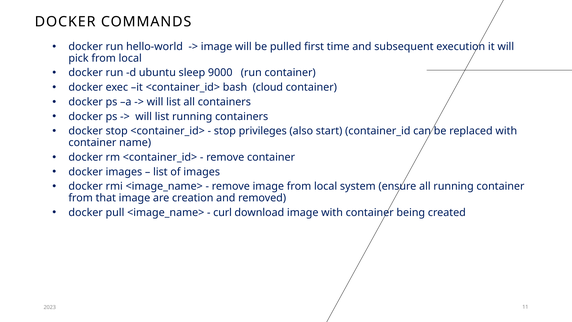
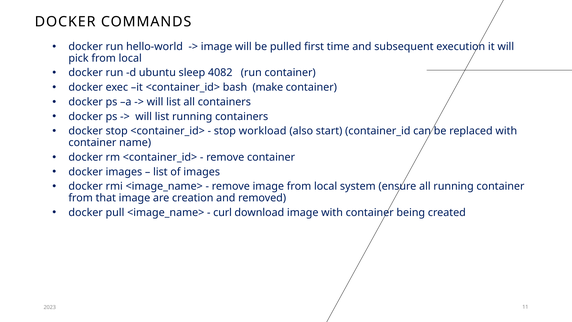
9000: 9000 -> 4082 (220, 73)
cloud: cloud -> make (268, 87)
privileges: privileges -> workload (263, 131)
